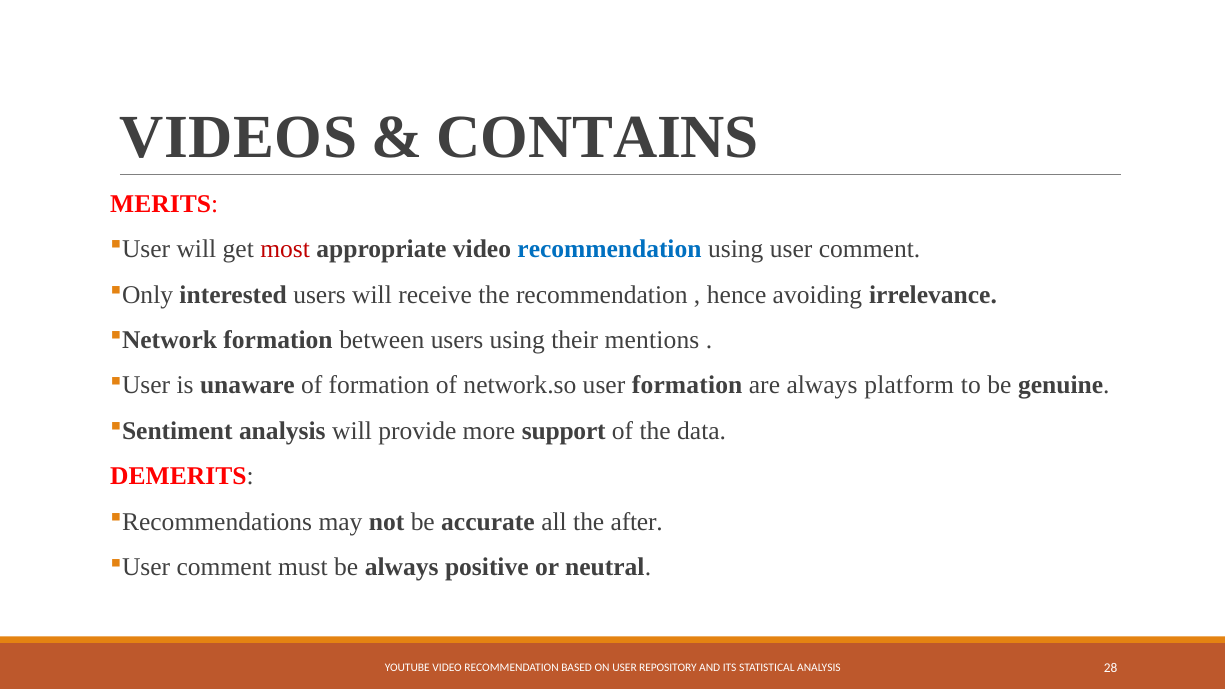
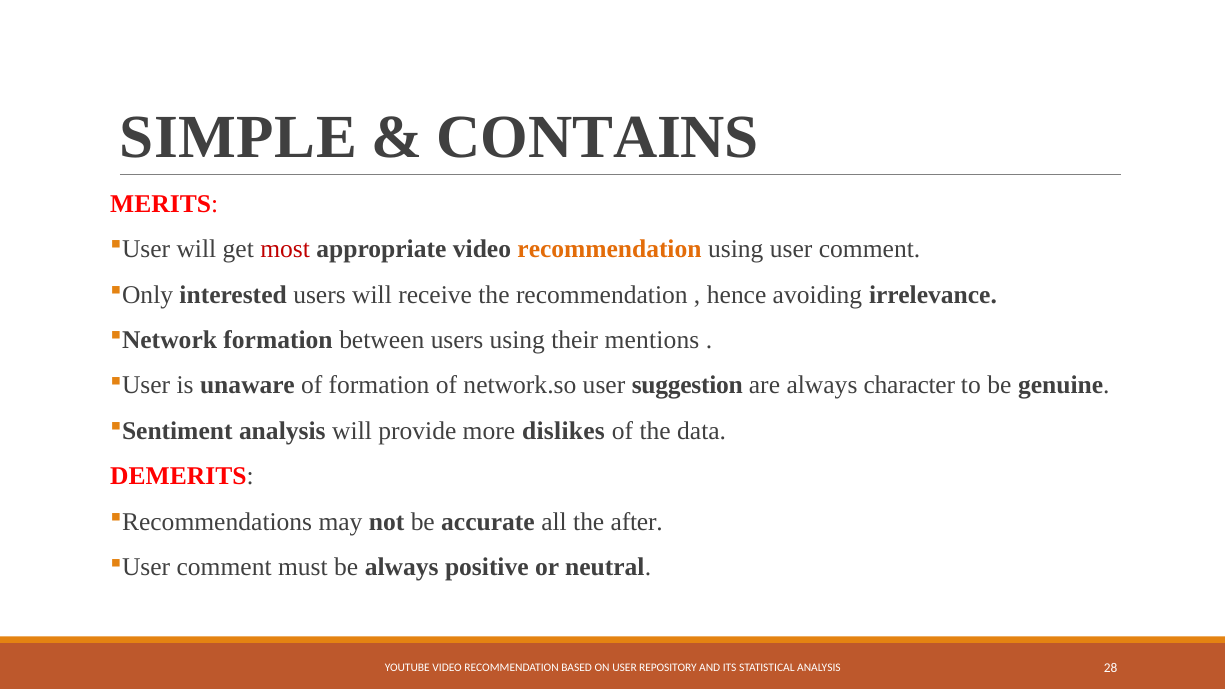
VIDEOS: VIDEOS -> SIMPLE (238, 137)
recommendation colour: blue -> orange (609, 249)
user formation: formation -> suggestion (687, 386)
platform: platform -> character (909, 386)
support: support -> dislikes (564, 431)
